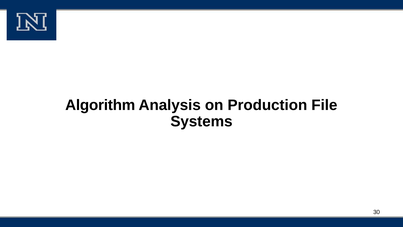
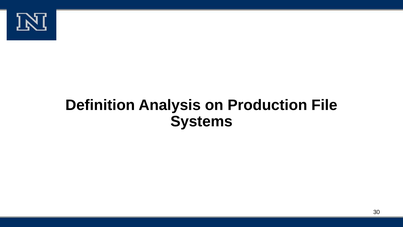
Algorithm: Algorithm -> Definition (100, 105)
